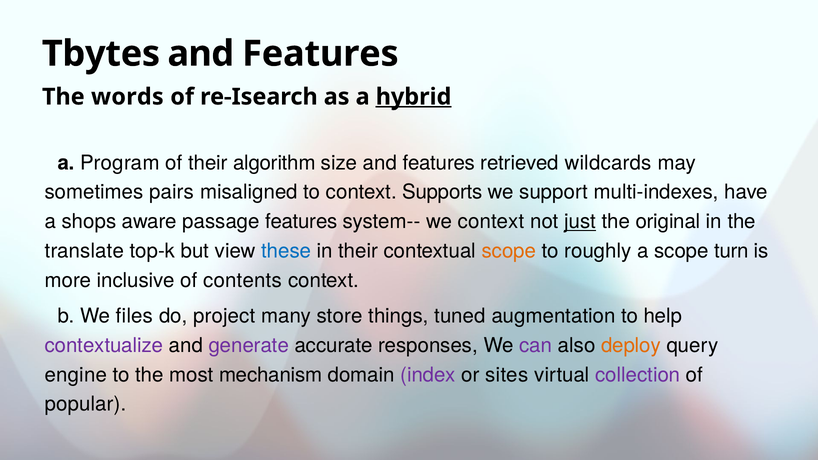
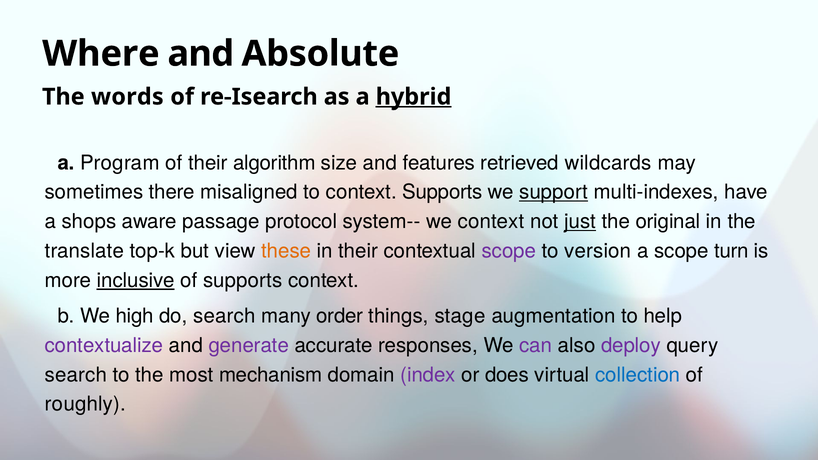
Tbytes: Tbytes -> Where (101, 54)
Features: Features -> Absolute (320, 54)
pairs: pairs -> there (172, 192)
support underline: none -> present (554, 192)
passage features: features -> protocol (301, 222)
these colour: blue -> orange (286, 251)
scope colour: orange -> purple (509, 251)
roughly: roughly -> version (598, 251)
inclusive underline: none -> present (136, 281)
of contents: contents -> supports (243, 281)
files: files -> high (135, 316)
do project: project -> search (224, 316)
store: store -> order (340, 316)
tuned: tuned -> stage (460, 316)
deploy colour: orange -> purple (631, 345)
engine: engine -> search (76, 375)
sites: sites -> does (507, 375)
collection colour: purple -> blue (638, 375)
popular: popular -> roughly (86, 404)
